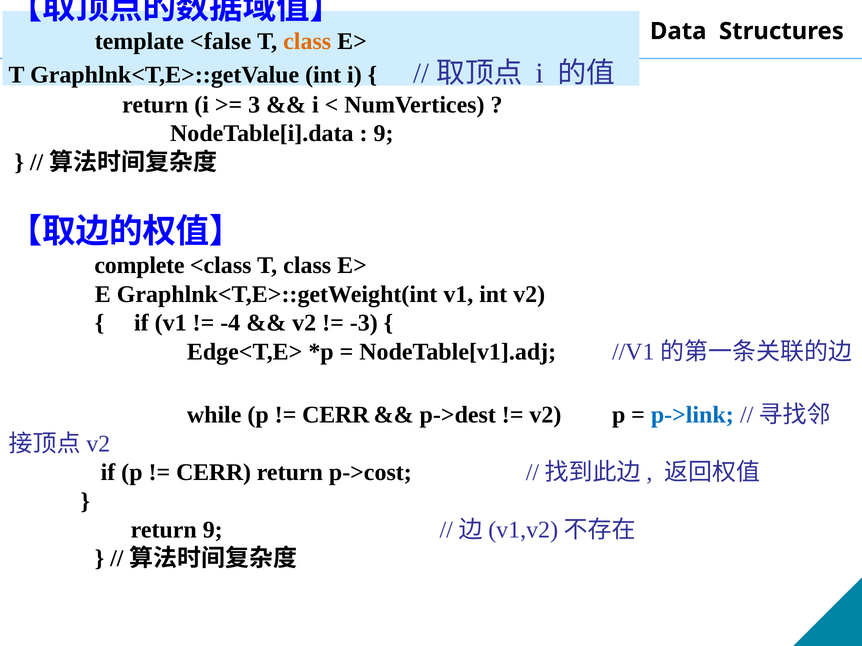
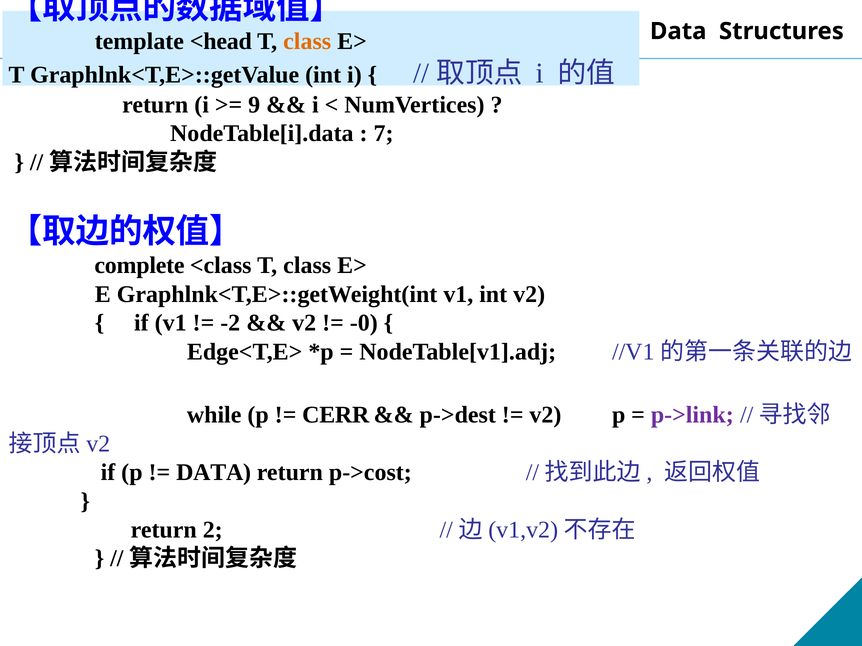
<false: <false -> <head (221, 42)
3: 3 -> 9 (254, 105)
9: 9 -> 7 (384, 134)
-4: -4 -> -2 (230, 323)
-3: -3 -> -0 (364, 323)
p->link colour: blue -> purple (692, 415)
CERR: CERR -> DATA (214, 473)
return 9: 9 -> 2 (213, 530)
